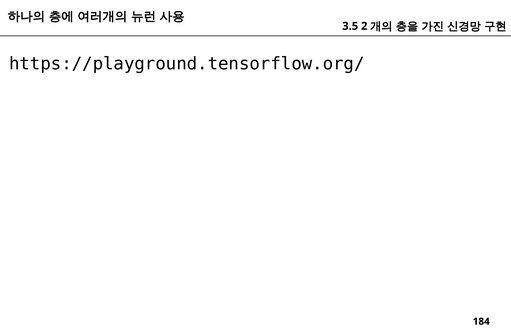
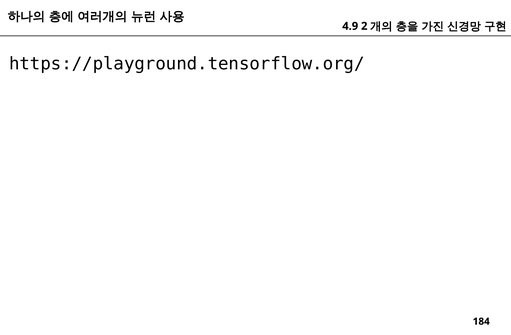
3.5: 3.5 -> 4.9 (350, 26)
